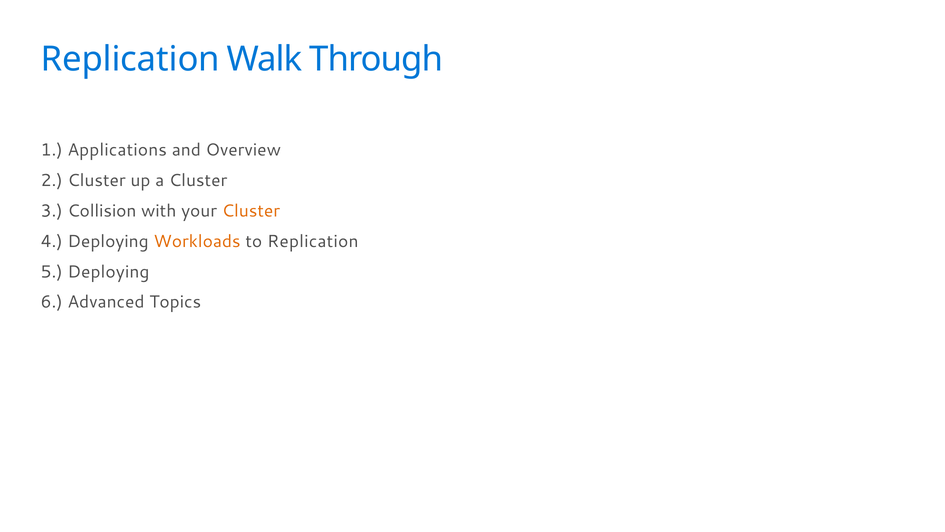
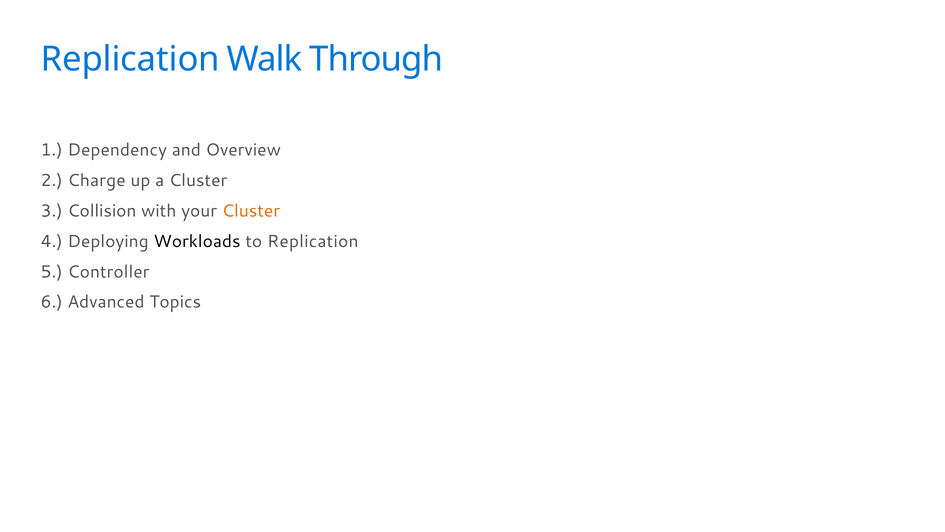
Applications: Applications -> Dependency (117, 150)
2 Cluster: Cluster -> Charge (97, 180)
Workloads colour: orange -> black (197, 241)
5 Deploying: Deploying -> Controller (108, 272)
